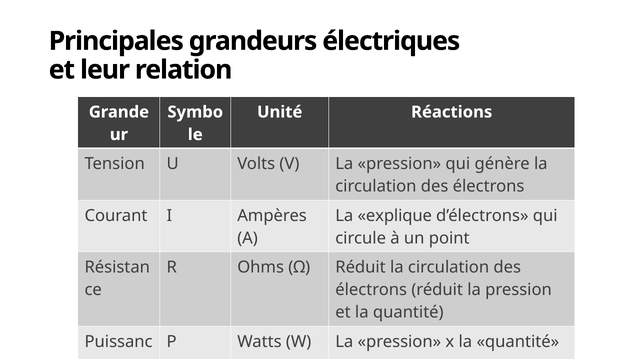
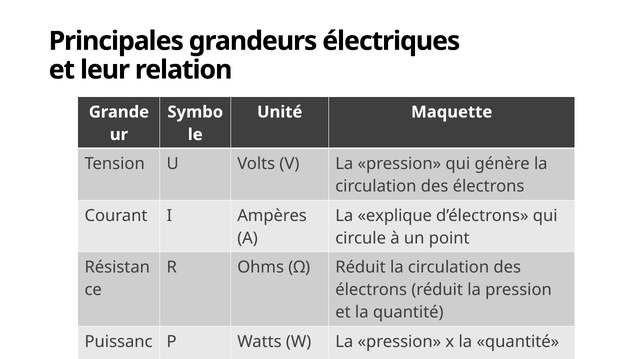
Réactions: Réactions -> Maquette (452, 112)
